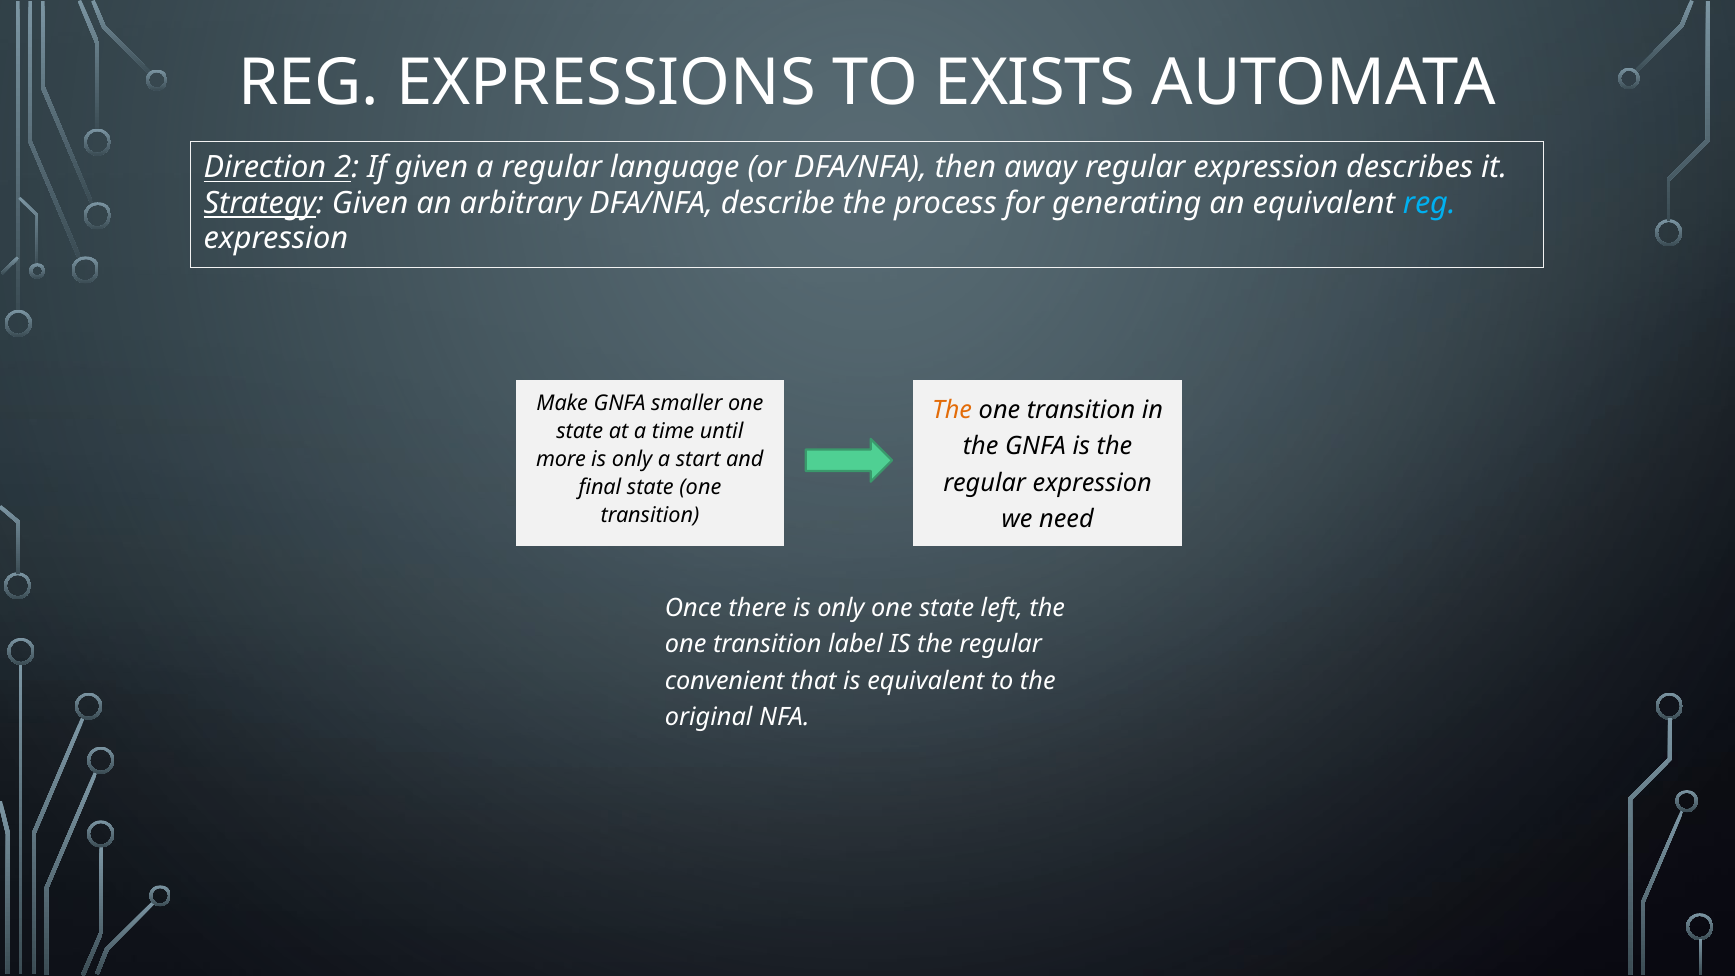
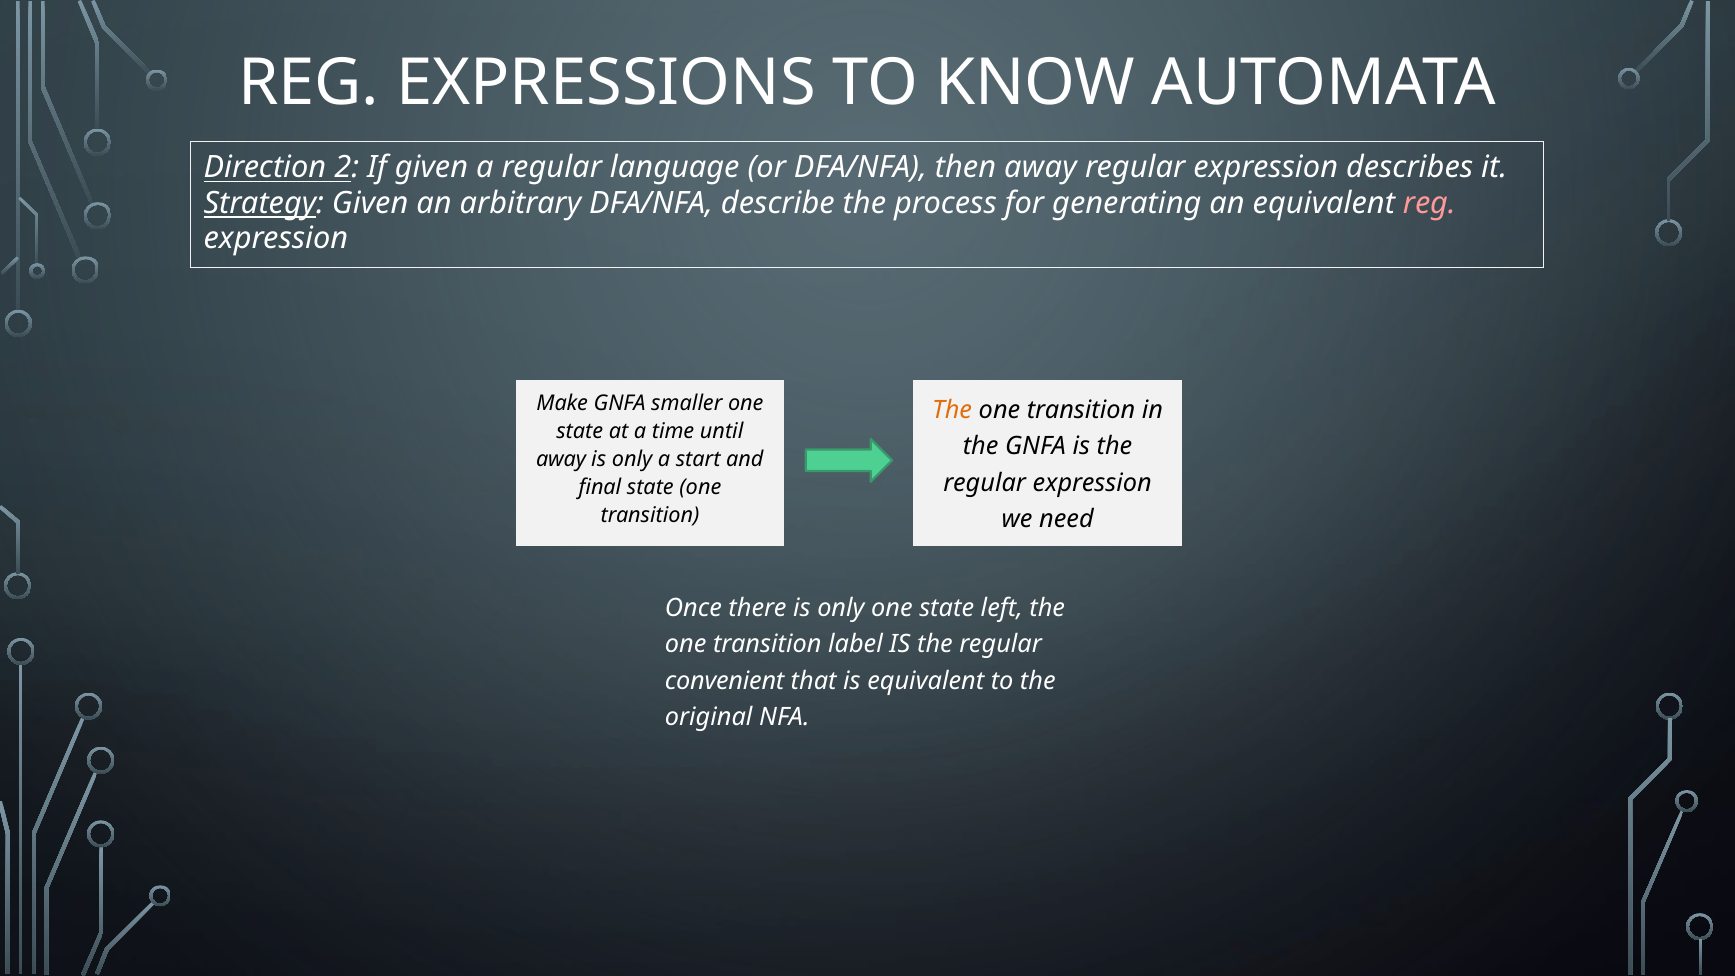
EXISTS: EXISTS -> KNOW (1035, 83)
reg colour: light blue -> pink (1429, 203)
more: more -> away (561, 459)
